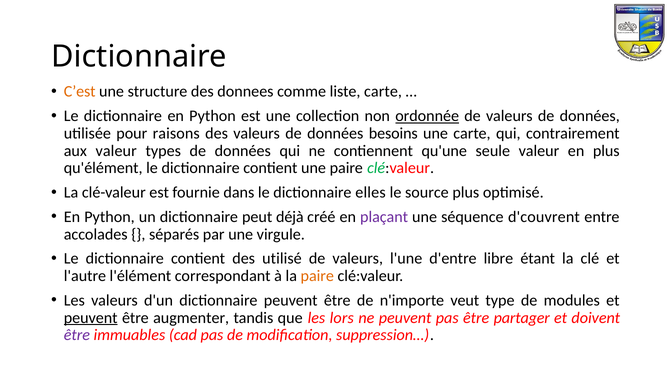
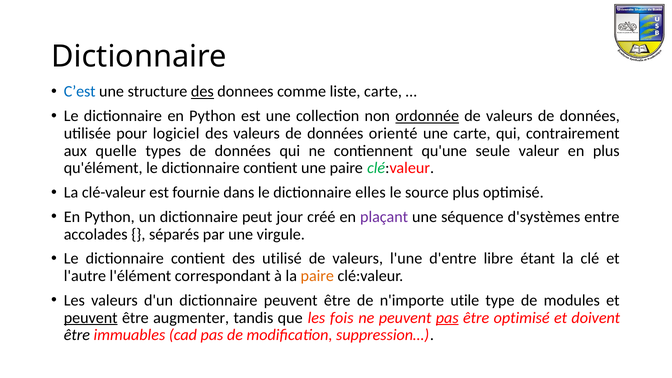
C’est colour: orange -> blue (80, 92)
des underline: none -> present (202, 92)
raisons: raisons -> logiciel (176, 133)
besoins: besoins -> orienté (393, 133)
aux valeur: valeur -> quelle (116, 151)
déjà: déjà -> jour (290, 217)
d'couvrent: d'couvrent -> d'systèmes (544, 217)
veut: veut -> utile (465, 300)
lors: lors -> fois (342, 318)
pas underline: none -> present (447, 318)
être partager: partager -> optimisé (522, 318)
être colour: purple -> black (77, 335)
